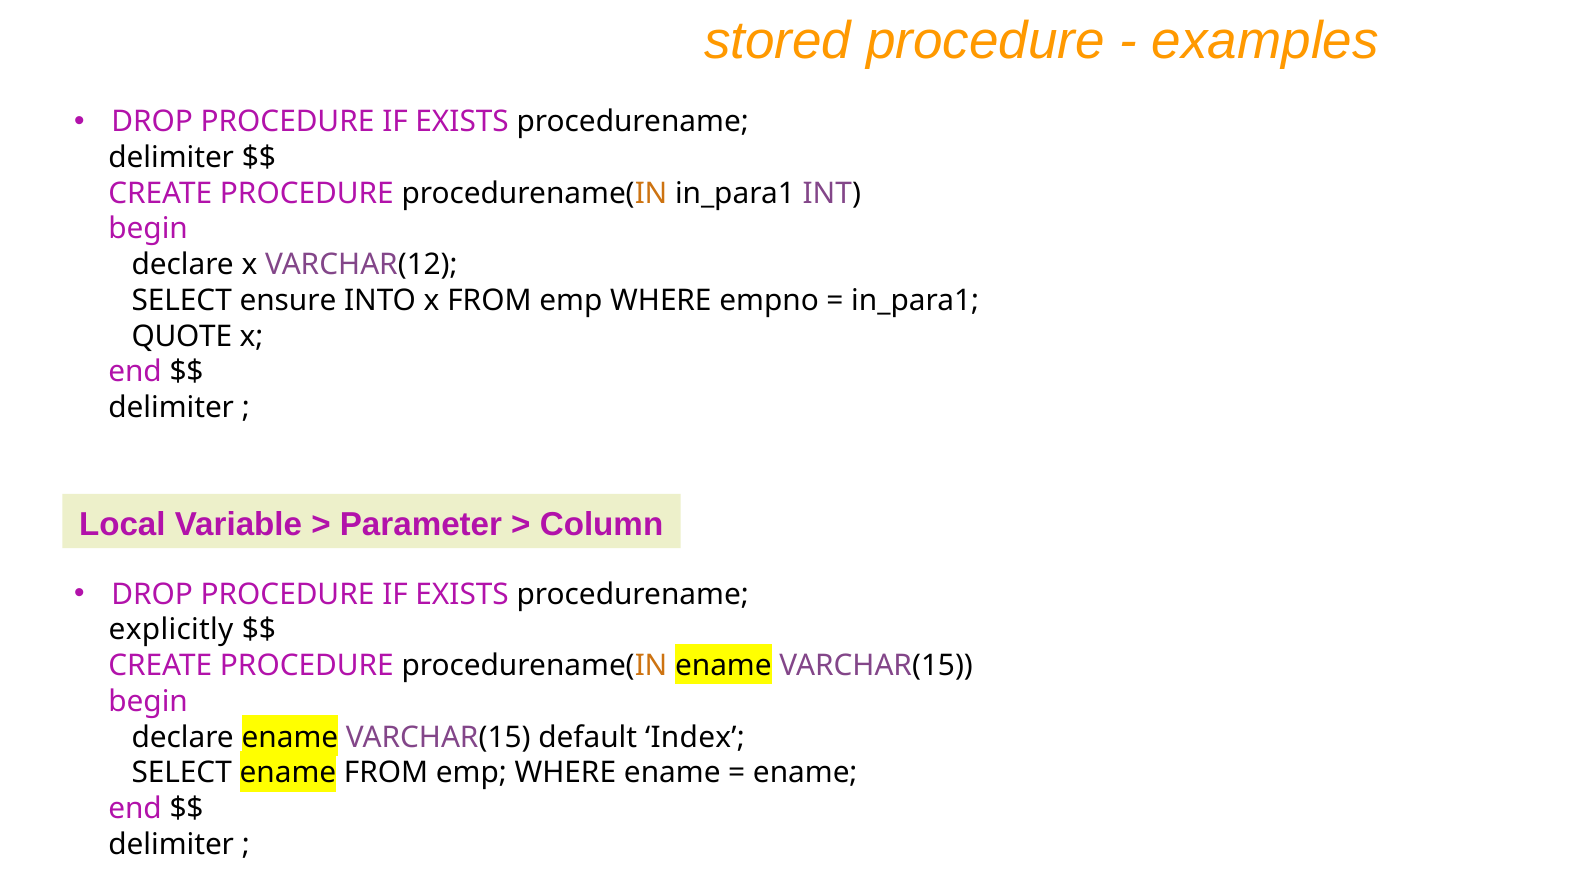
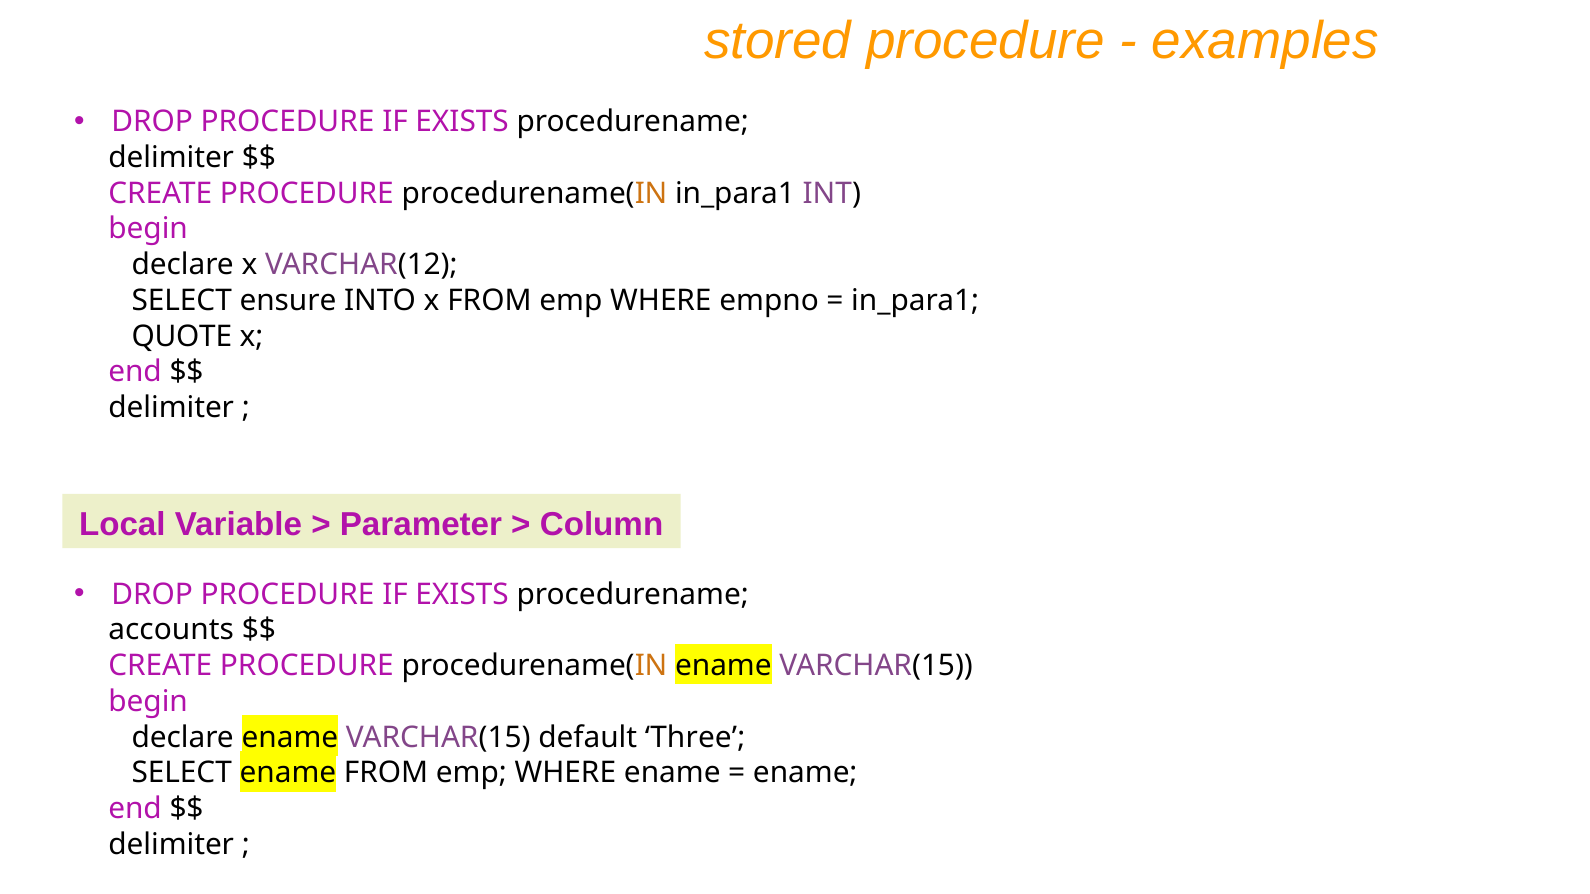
explicitly: explicitly -> accounts (171, 630)
Index: Index -> Three (695, 738)
